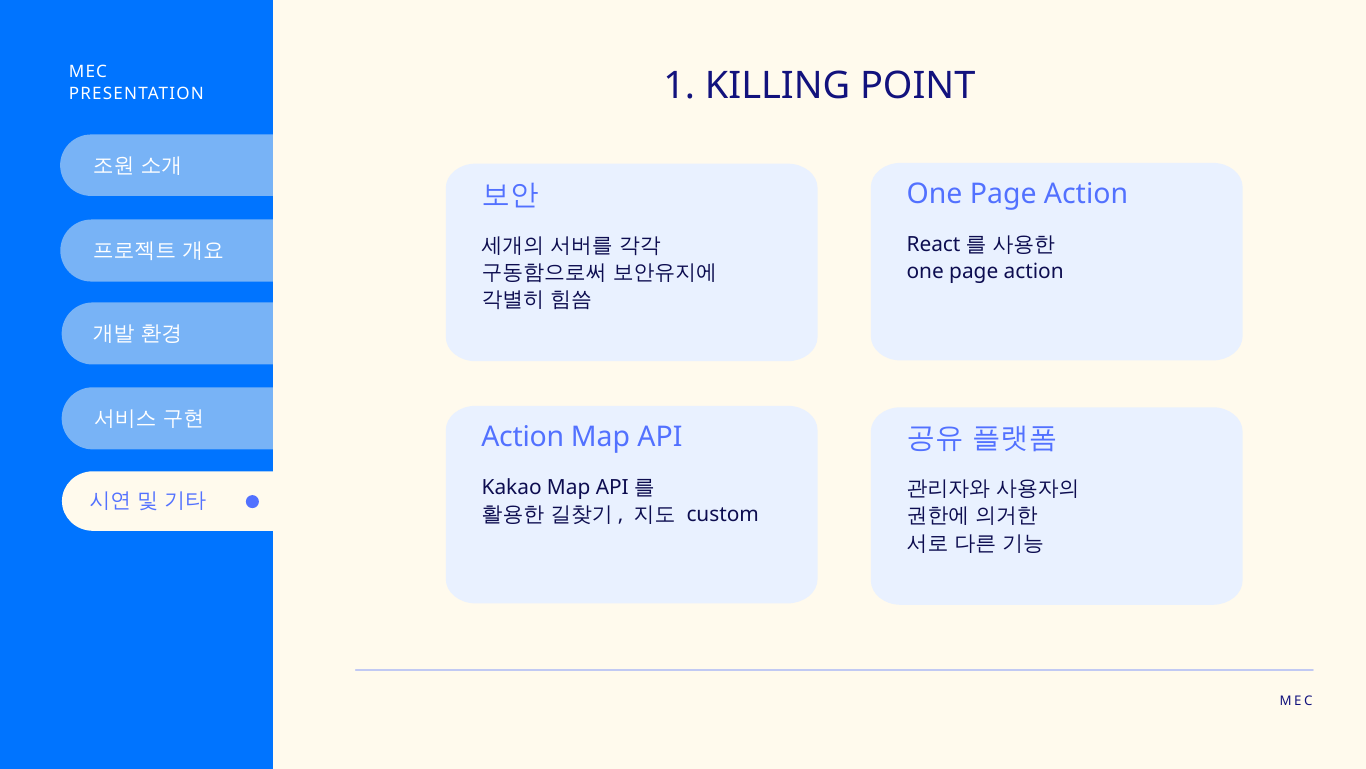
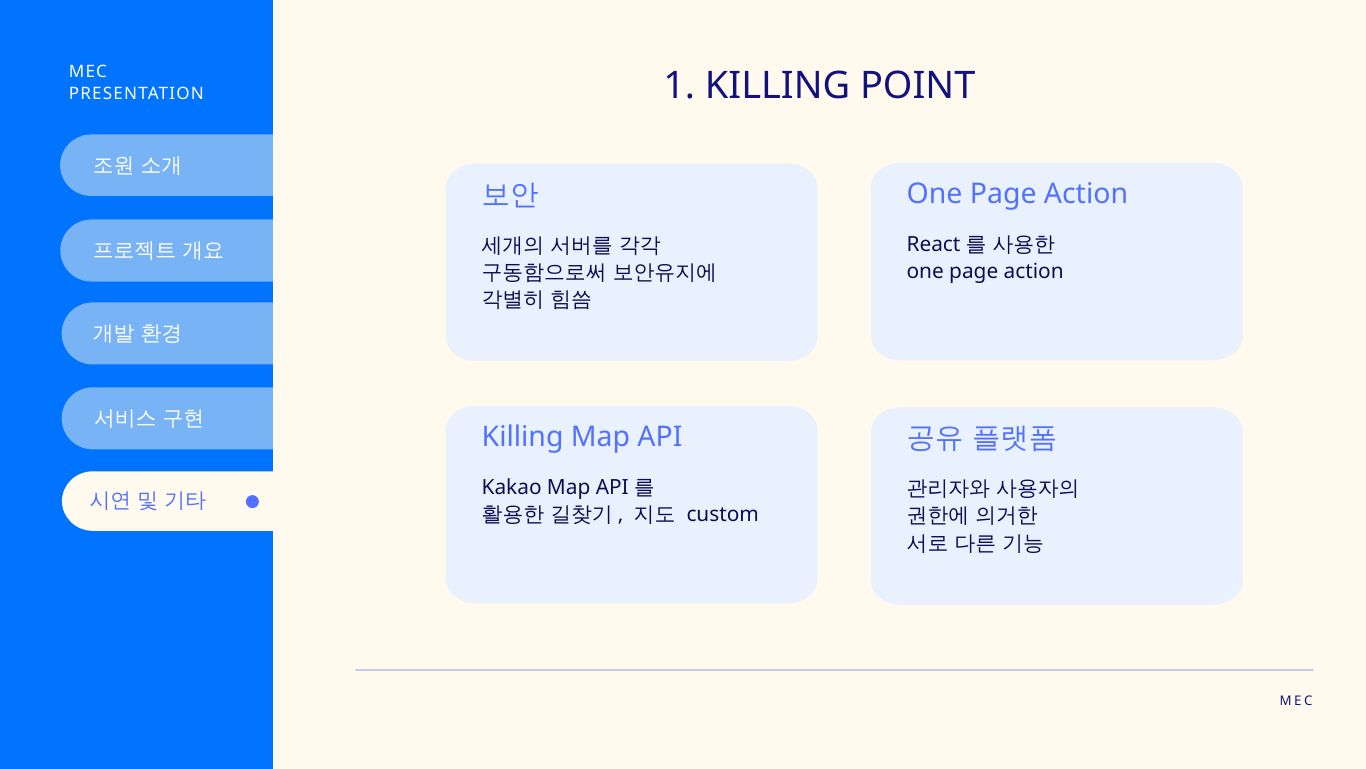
Action: Action -> Killing (523, 436)
